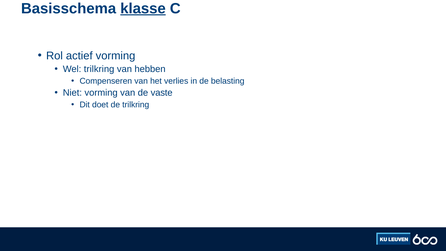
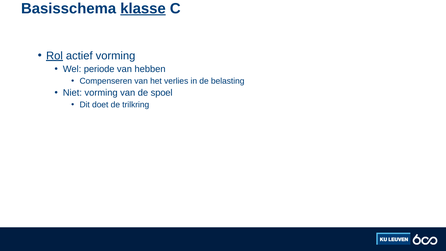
Rol underline: none -> present (55, 56)
Wel trilkring: trilkring -> periode (99, 69)
vaste: vaste -> spoel (162, 93)
